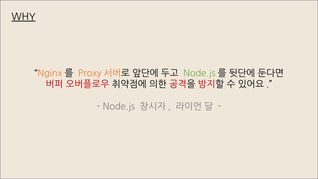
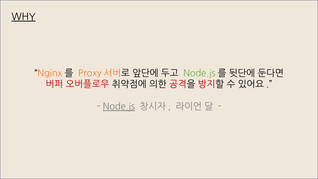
Node.js underline: none -> present (119, 107)
